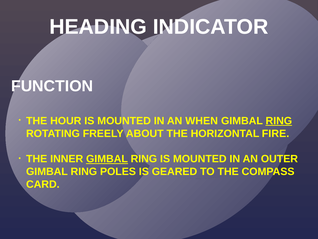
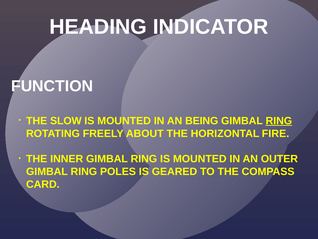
HOUR: HOUR -> SLOW (66, 120)
WHEN: WHEN -> BEING (202, 120)
GIMBAL underline: present -> none (107, 159)
